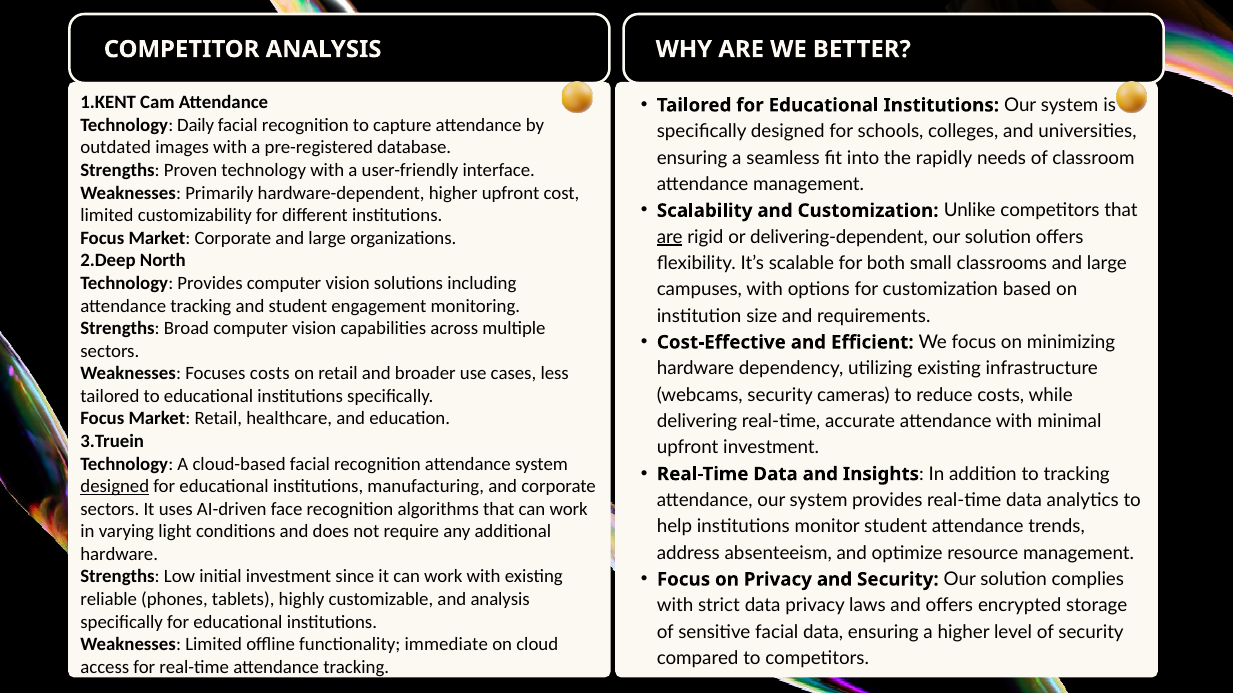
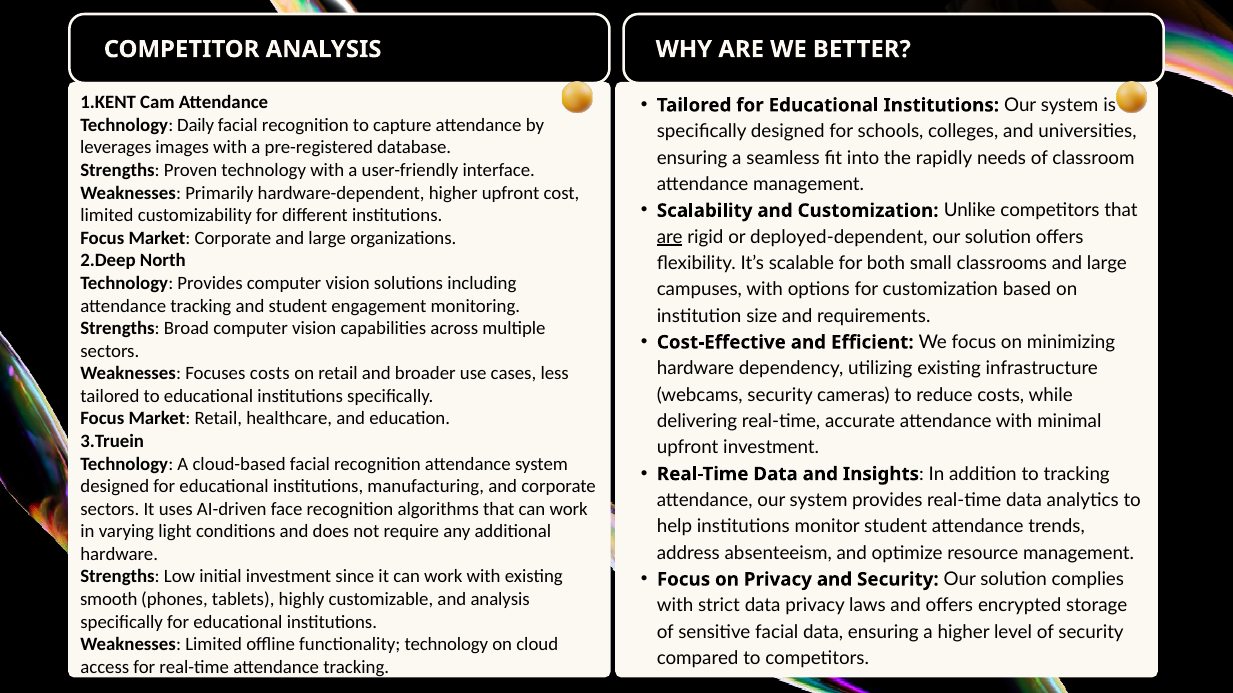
outdated: outdated -> leverages (116, 148)
delivering-dependent: delivering-dependent -> deployed-dependent (839, 237)
designed underline: present -> none (115, 487)
reliable: reliable -> smooth (109, 600)
functionality immediate: immediate -> technology (446, 645)
